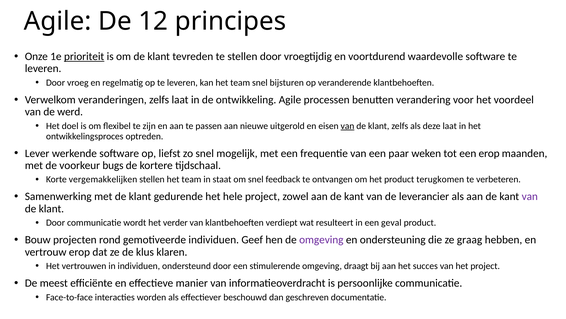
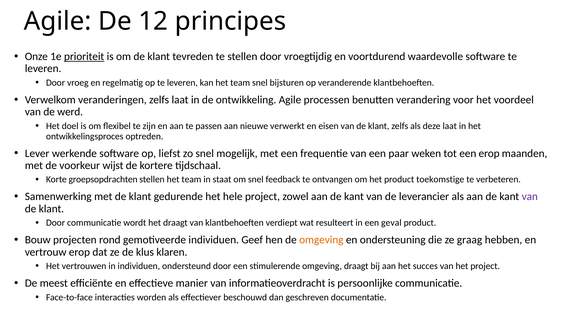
uitgerold: uitgerold -> verwerkt (287, 126)
van underline: present -> none (347, 126)
bugs: bugs -> wijst (113, 165)
vergemakkelijken: vergemakkelijken -> groepsopdrachten (103, 179)
terugkomen: terugkomen -> toekomstige (440, 179)
het verder: verder -> draagt (175, 222)
omgeving colour: purple -> orange (321, 239)
